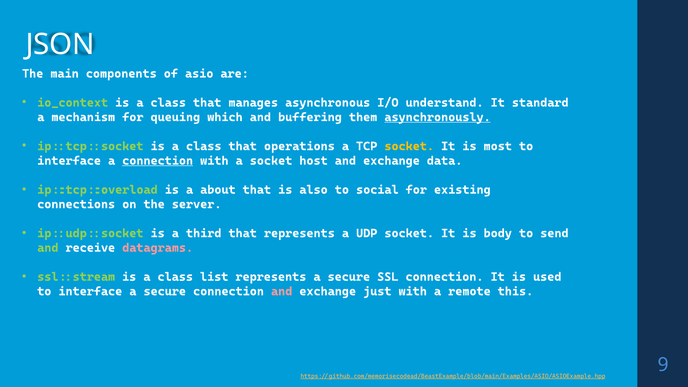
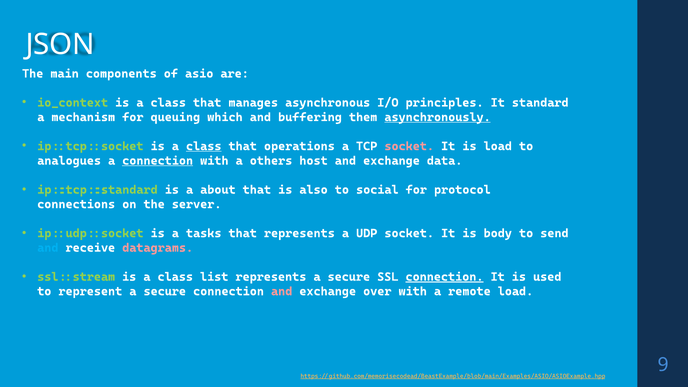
understand: understand -> principles (445, 103)
class underline: none -> present (204, 146)
socket colour: yellow -> pink (409, 146)
is most: most -> load (498, 146)
interface: interface -> analogues (69, 161)
a socket: socket -> others (271, 161)
ip::tcp::overload: ip::tcp::overload -> ip::tcp::standard (97, 190)
existing: existing -> protocol (462, 190)
third: third -> tasks (204, 233)
and colour: light green -> light blue (48, 248)
connection underline: none -> present (444, 277)
interface: interface -> represent (90, 291)
just: just -> over (377, 291)
remote this: this -> load (515, 291)
